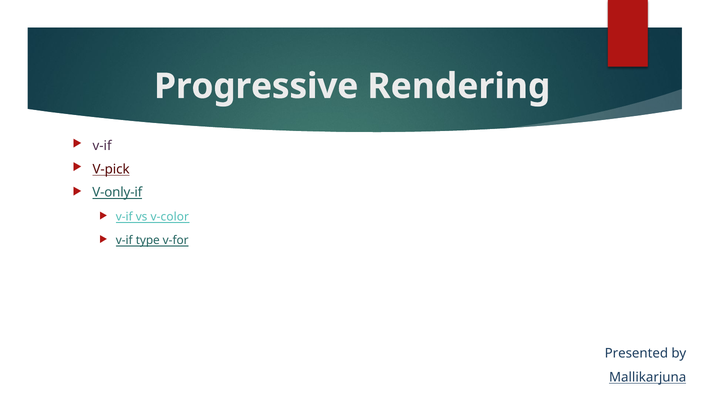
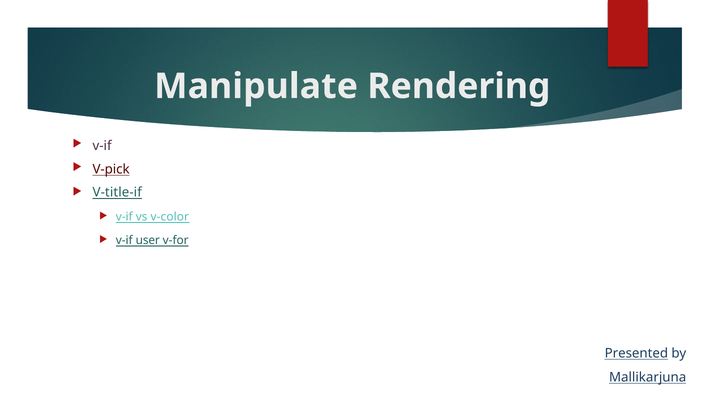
Progressive: Progressive -> Manipulate (256, 86)
V-only-if: V-only-if -> V-title-if (117, 192)
type: type -> user (148, 240)
Presented underline: none -> present (636, 353)
